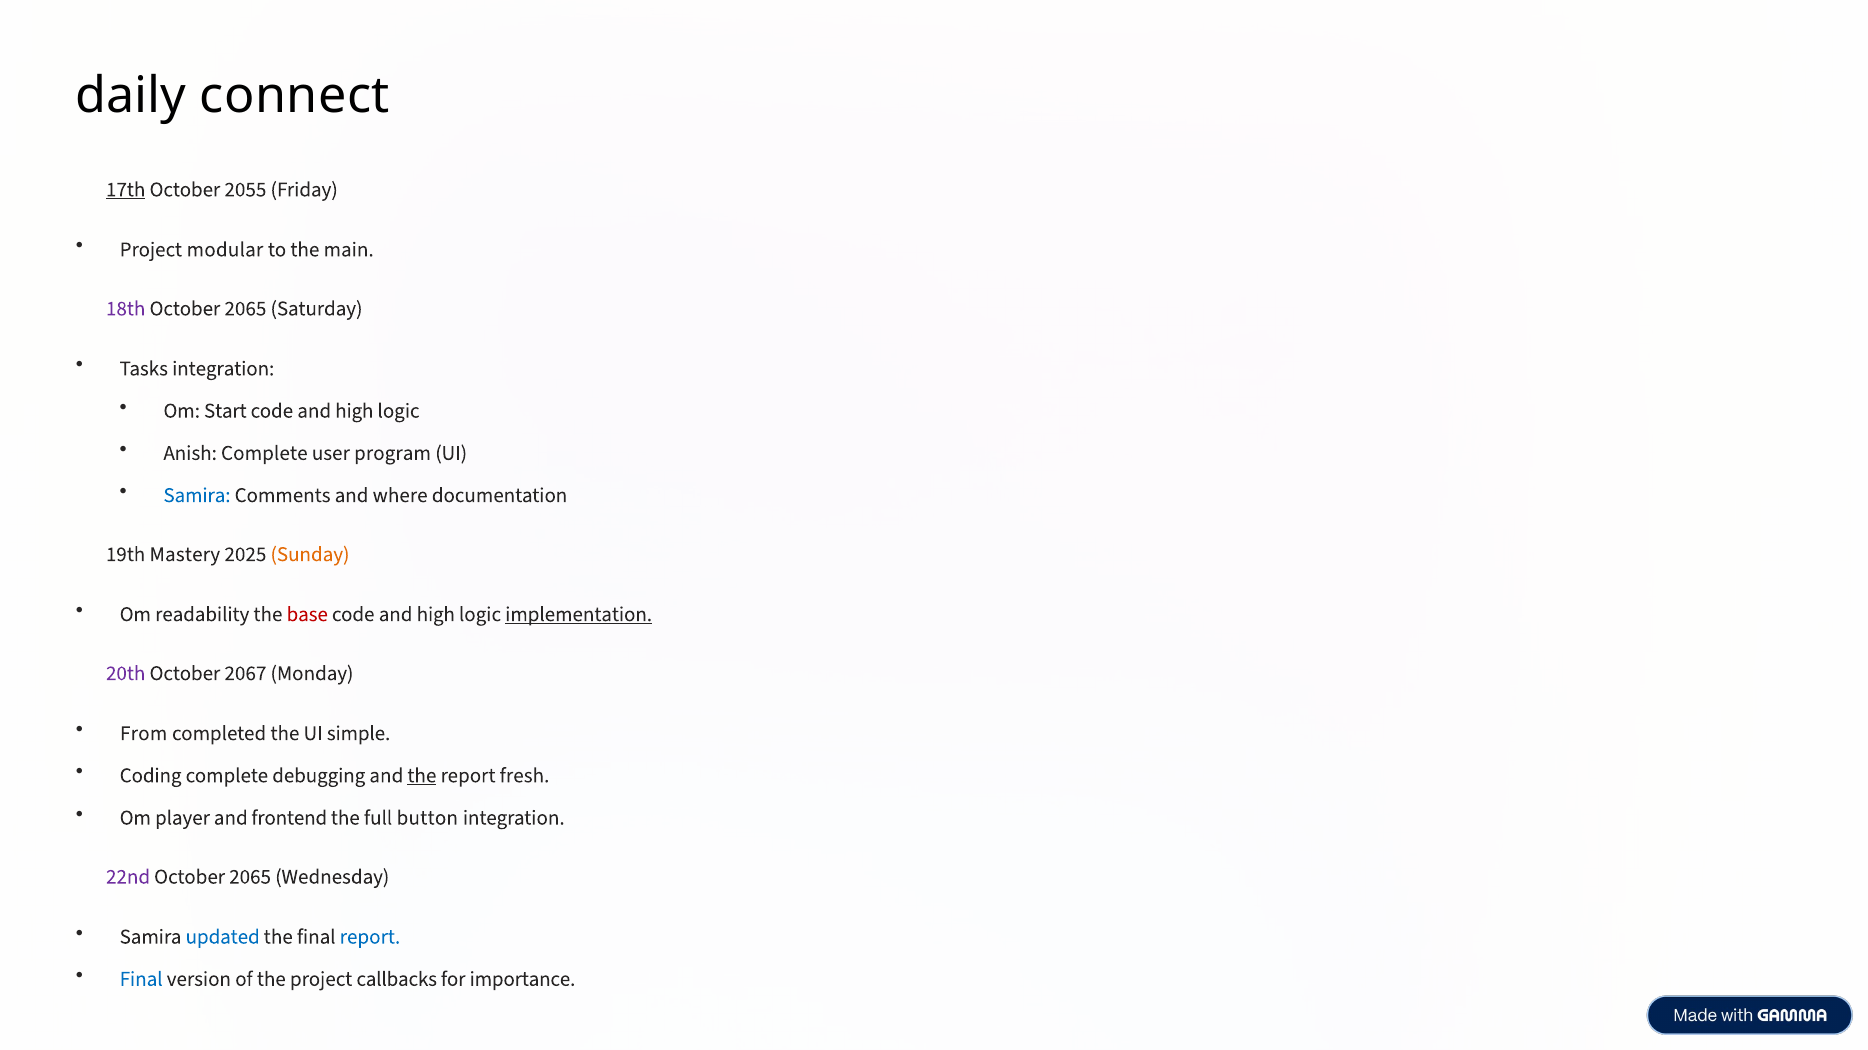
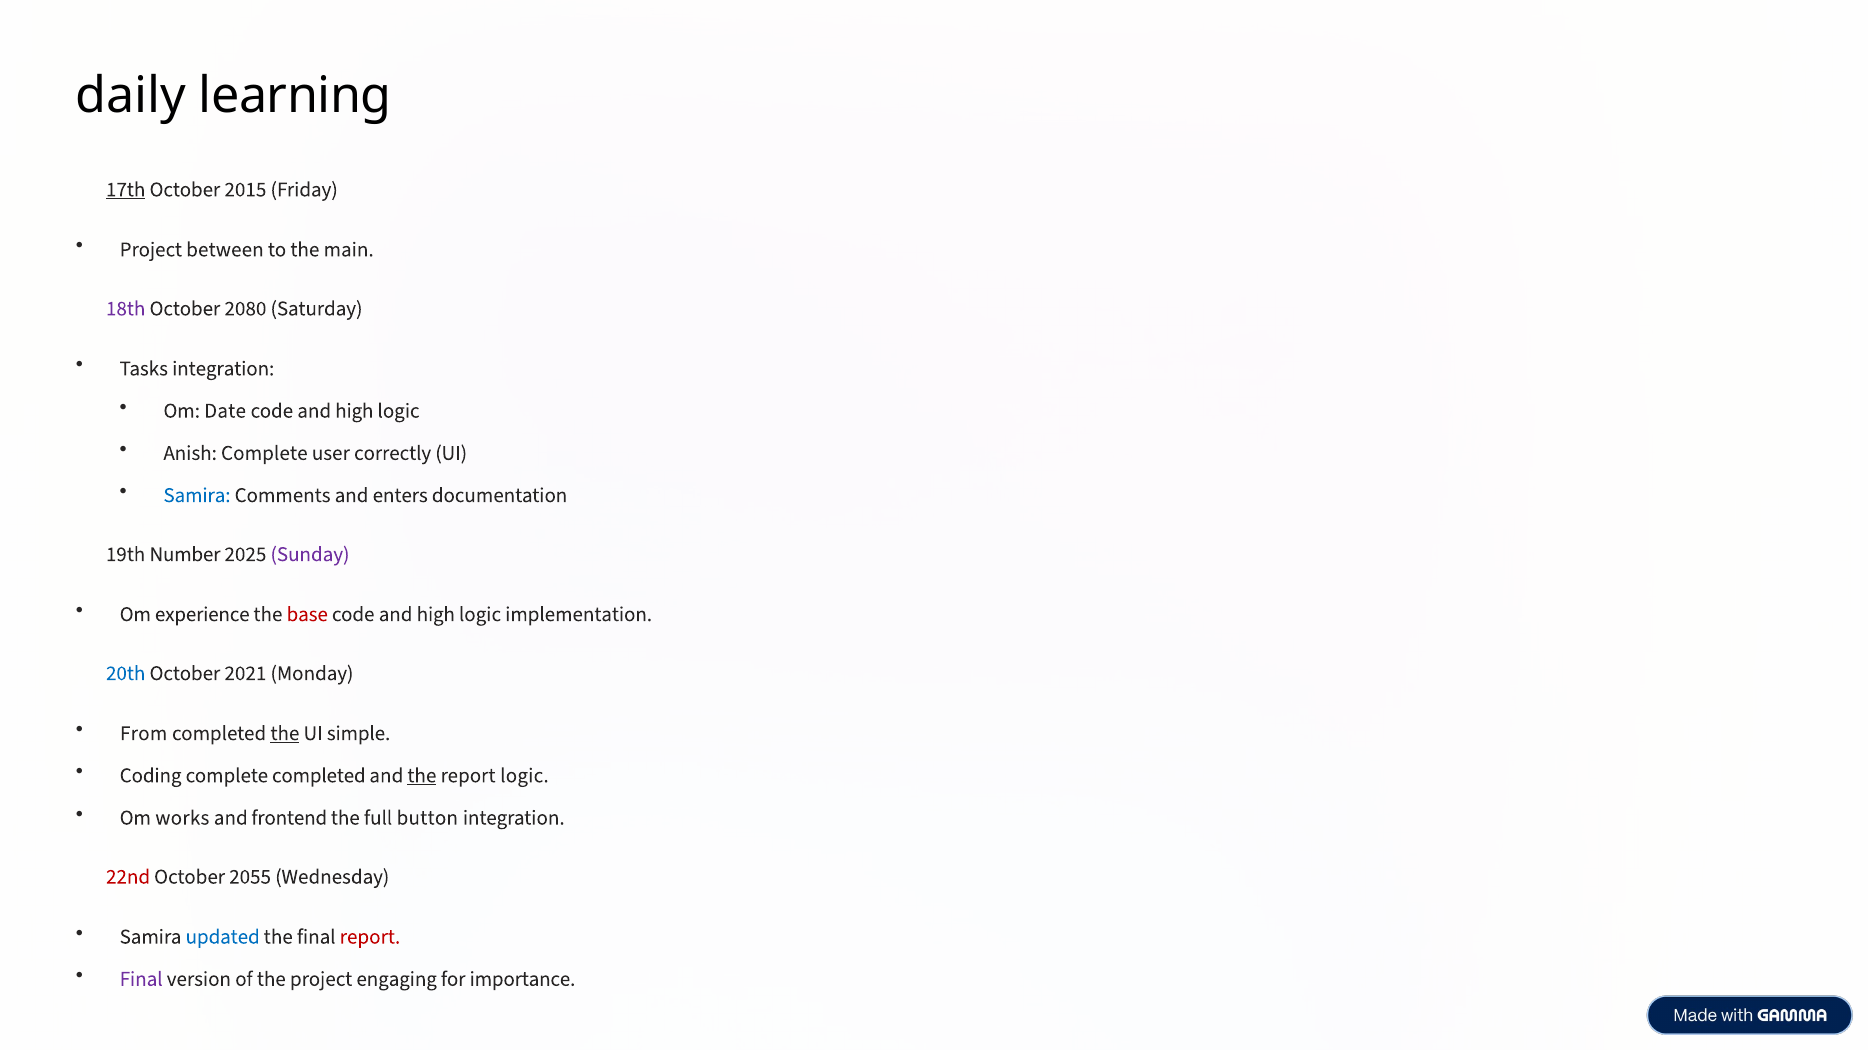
connect: connect -> learning (295, 96)
2055: 2055 -> 2015 (245, 190)
modular: modular -> between (225, 250)
2065: 2065 -> 2080 (245, 309)
Start: Start -> Date (225, 411)
program: program -> correctly (393, 453)
where: where -> enters (400, 495)
Mastery: Mastery -> Number (185, 555)
Sunday colour: orange -> purple (310, 555)
readability: readability -> experience (202, 615)
implementation underline: present -> none (579, 615)
20th colour: purple -> blue (126, 674)
2067: 2067 -> 2021 (245, 674)
the underline: none -> present (285, 734)
complete debugging: debugging -> completed (319, 776)
report fresh: fresh -> logic (524, 776)
player: player -> works (182, 818)
22nd colour: purple -> red (128, 877)
2065: 2065 -> 2055 (250, 877)
report colour: blue -> red (370, 937)
Final colour: blue -> purple (141, 980)
callbacks: callbacks -> engaging (397, 980)
